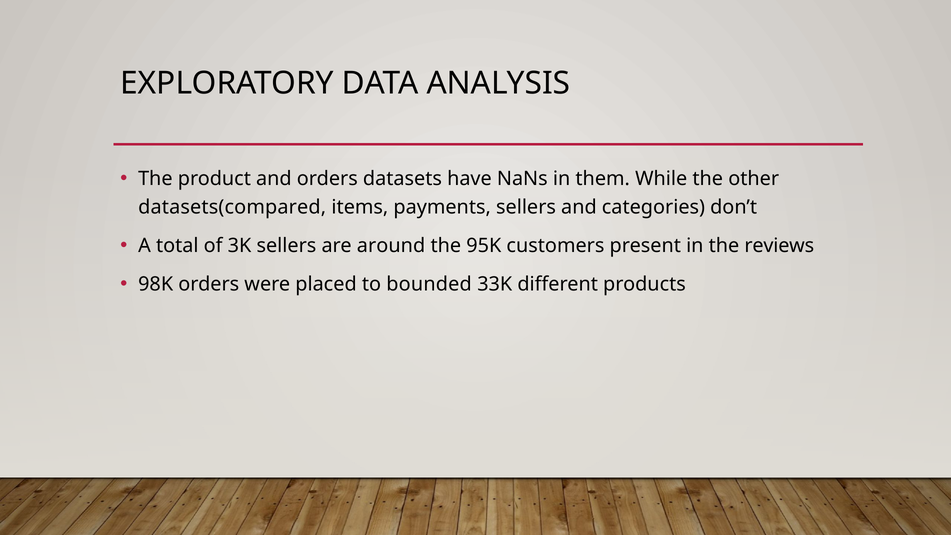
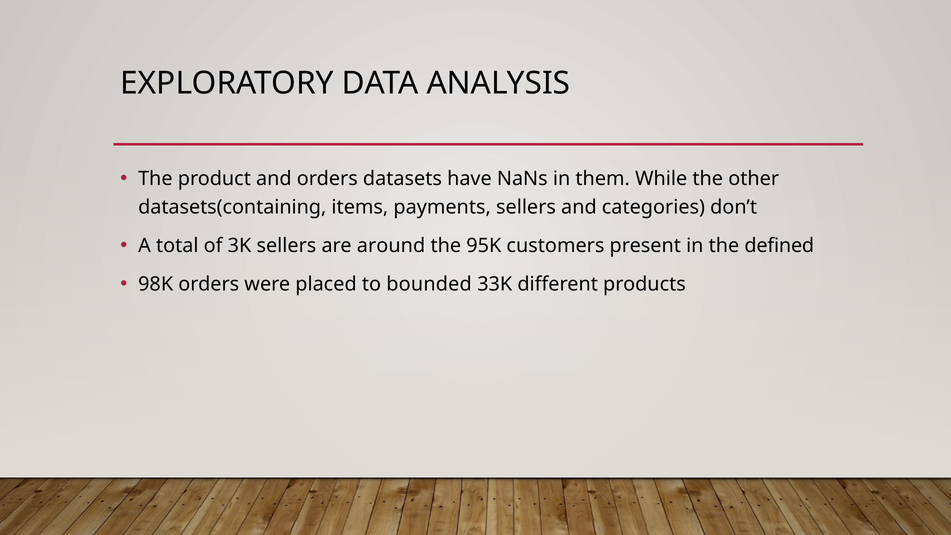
datasets(compared: datasets(compared -> datasets(containing (232, 207)
reviews: reviews -> defined (779, 246)
